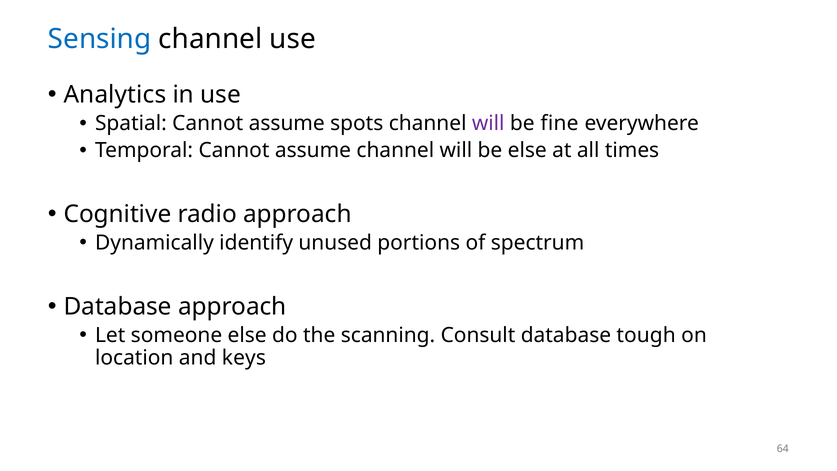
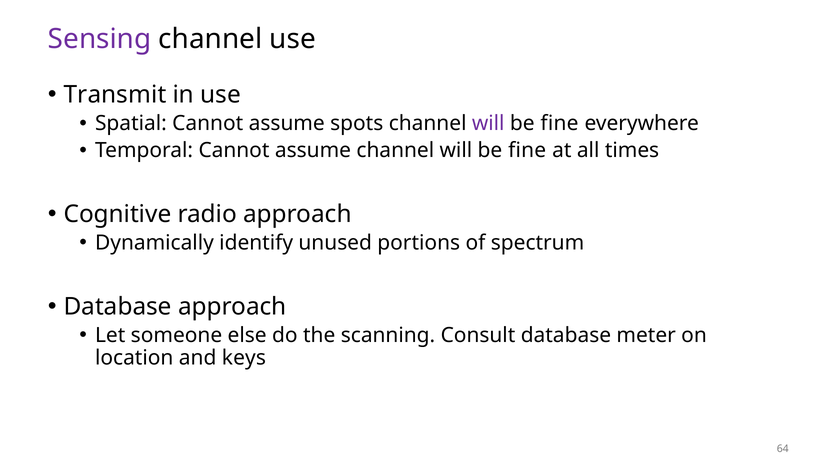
Sensing colour: blue -> purple (100, 39)
Analytics: Analytics -> Transmit (115, 95)
else: else -> fine (527, 150)
tough: tough -> meter (646, 335)
